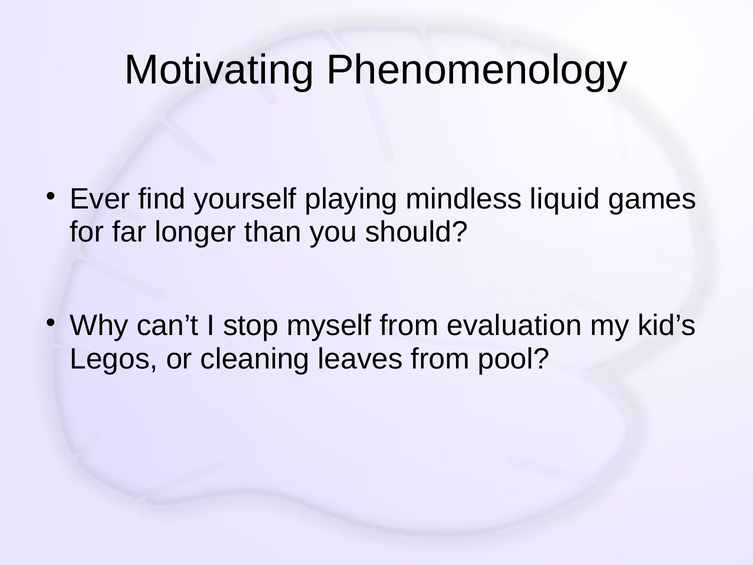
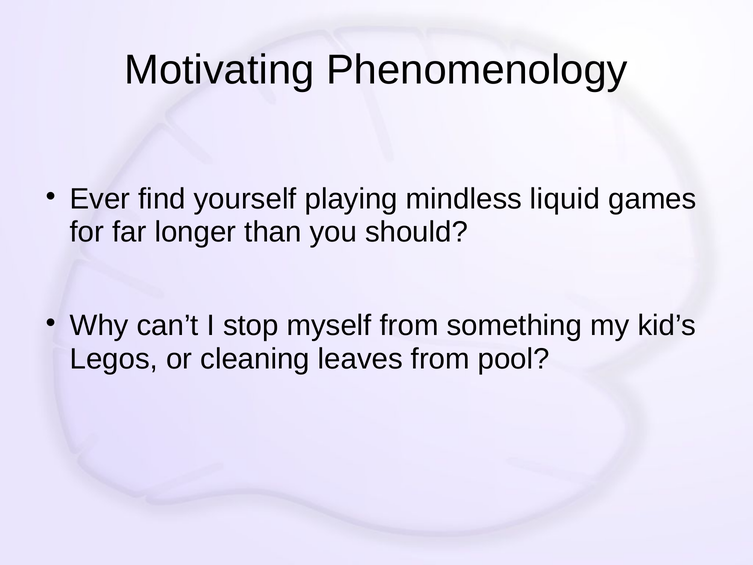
evaluation: evaluation -> something (514, 326)
